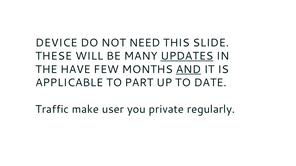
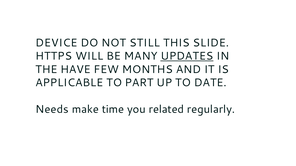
NEED: NEED -> STILL (145, 43)
THESE: THESE -> HTTPS (54, 56)
AND underline: present -> none (188, 70)
Traffic: Traffic -> Needs (52, 110)
user: user -> time (113, 110)
private: private -> related (166, 110)
